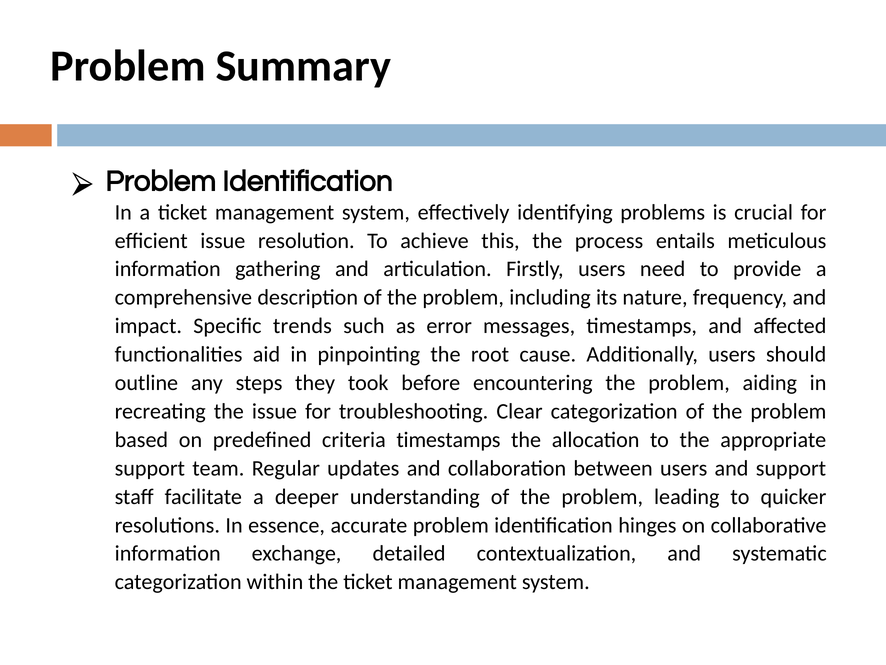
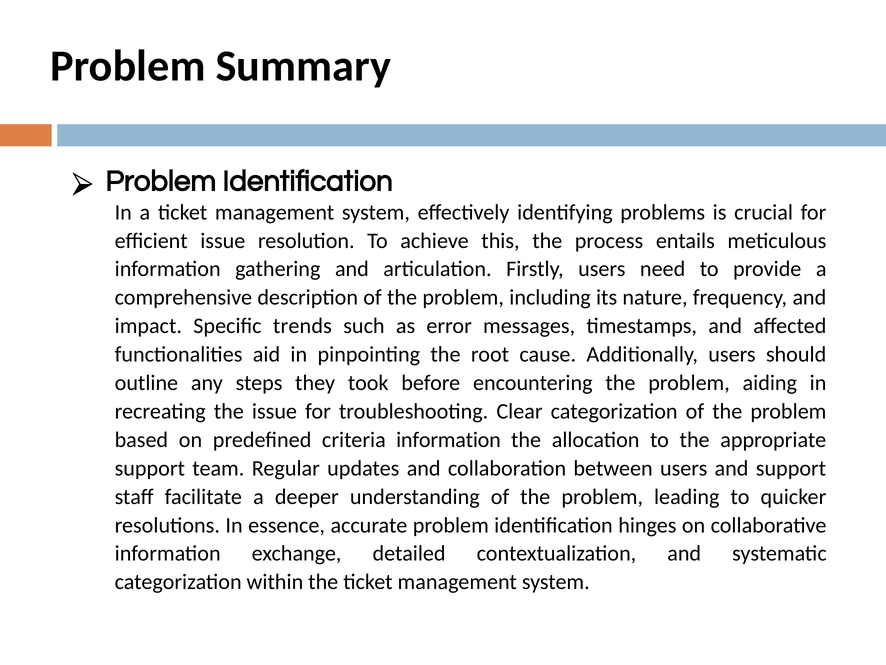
criteria timestamps: timestamps -> information (448, 440)
